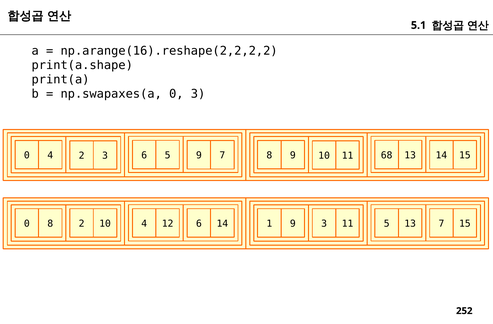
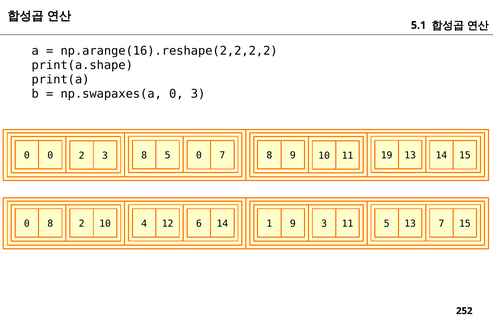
0 4: 4 -> 0 (50, 155)
3 6: 6 -> 8 (144, 155)
5 9: 9 -> 0 (199, 155)
68: 68 -> 19 (387, 155)
